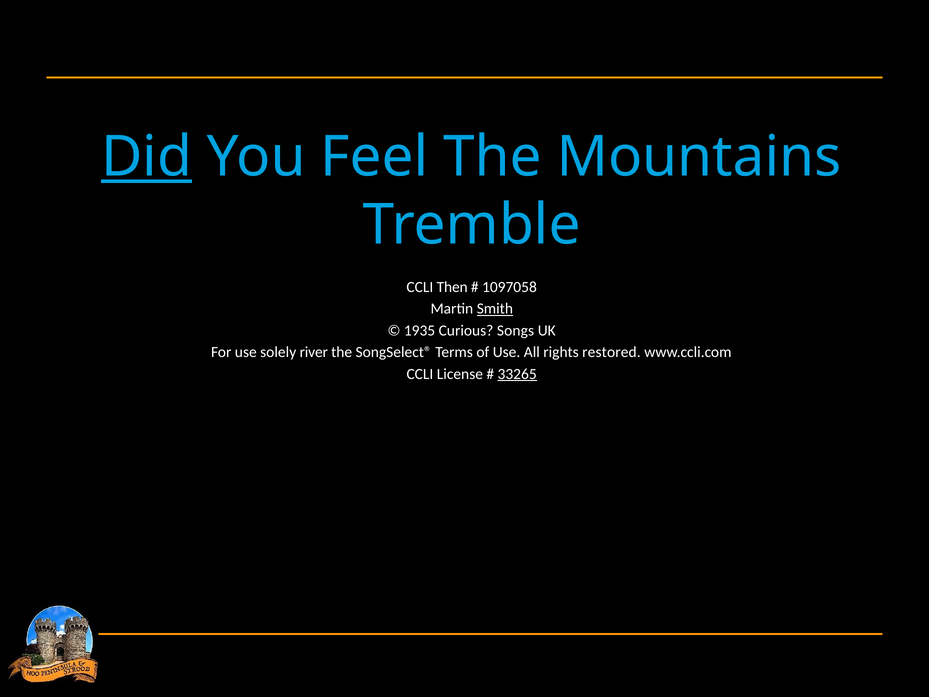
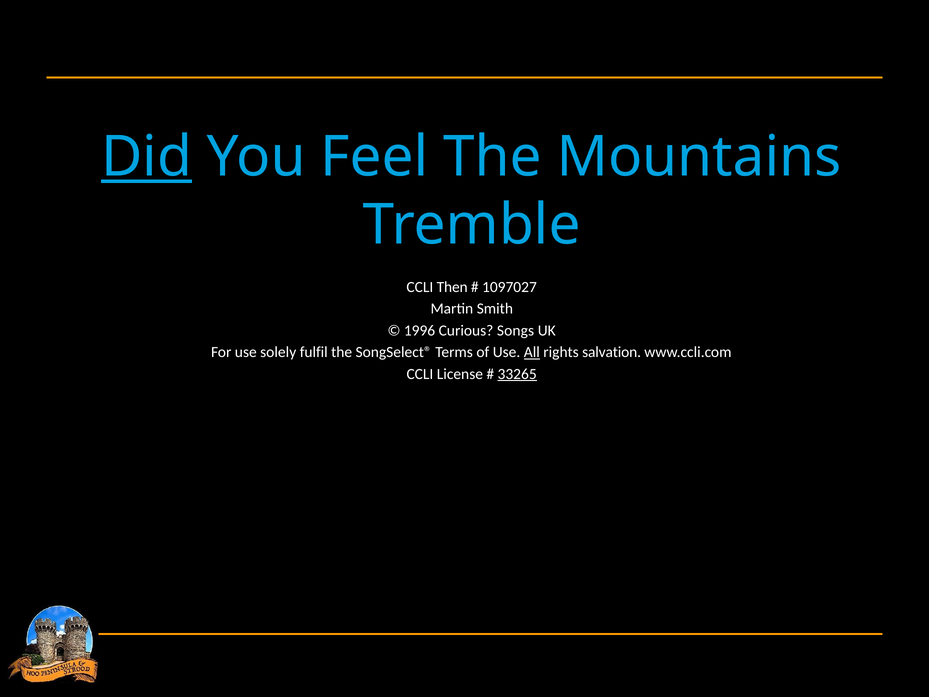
1097058: 1097058 -> 1097027 (509, 287)
Smith underline: present -> none (495, 309)
1935: 1935 -> 1996 (420, 330)
river: river -> fulfil (314, 352)
All underline: none -> present (532, 352)
restored: restored -> salvation (612, 352)
